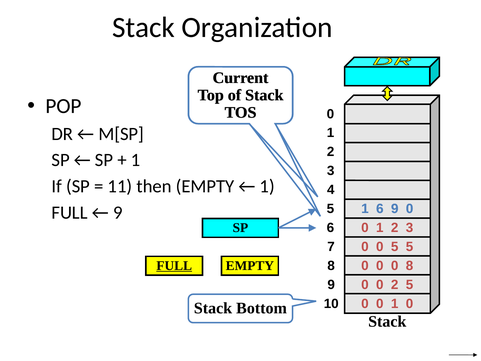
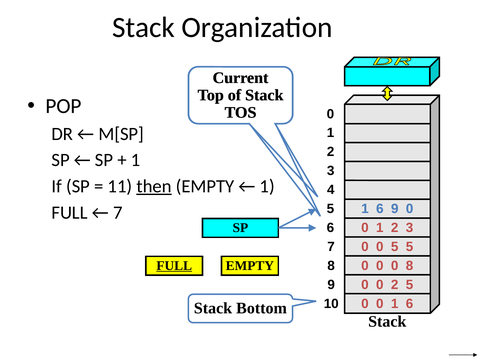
then underline: none -> present (154, 186)
9: 9 -> 7 (118, 212)
0 0 1 0: 0 -> 6 (410, 303)
